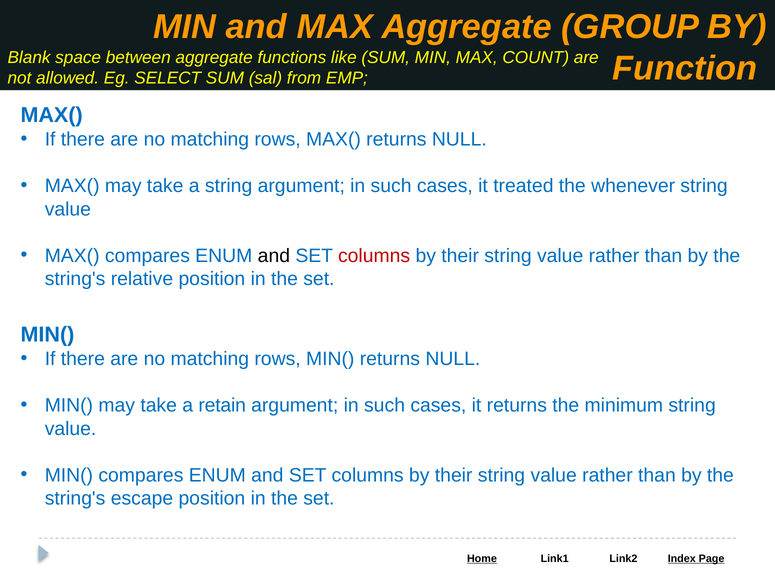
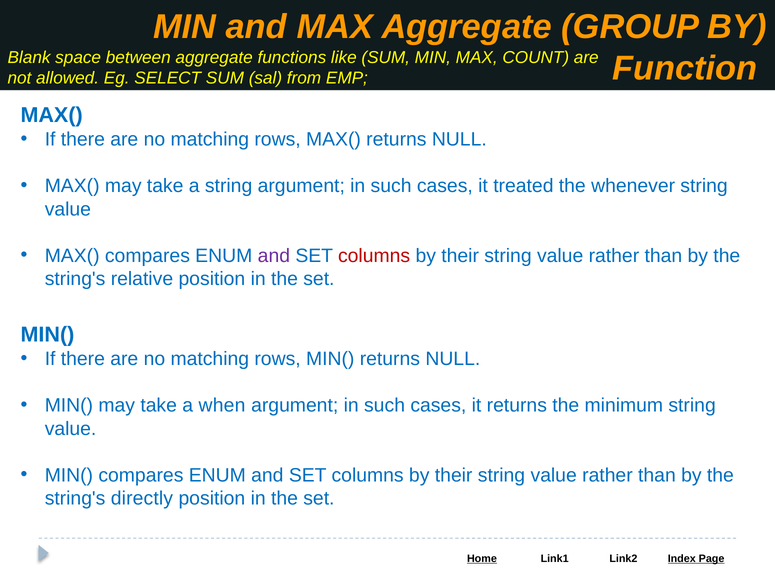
and colour: black -> purple (274, 256)
retain: retain -> when (222, 406)
escape: escape -> directly (142, 499)
